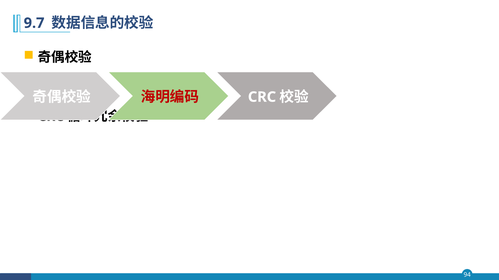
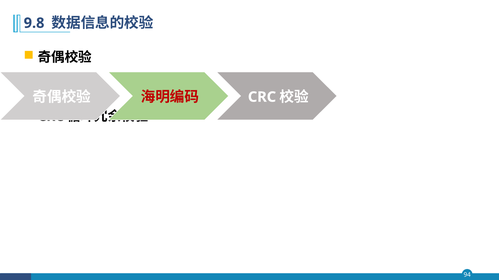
9.7: 9.7 -> 9.8 (34, 23)
